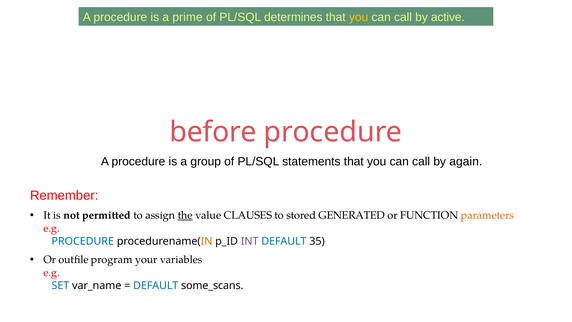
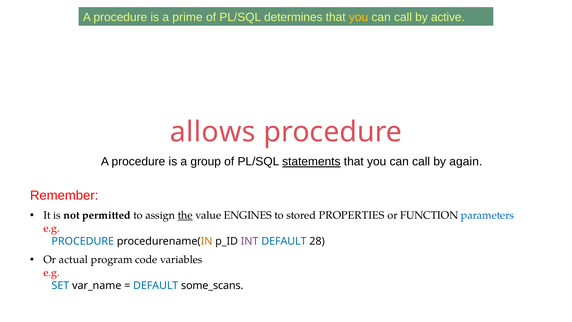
before: before -> allows (213, 132)
statements underline: none -> present (311, 162)
CLAUSES: CLAUSES -> ENGINES (248, 215)
GENERATED: GENERATED -> PROPERTIES (352, 215)
parameters colour: orange -> blue (488, 215)
35: 35 -> 28 (317, 241)
outfile: outfile -> actual (73, 260)
your: your -> code (146, 260)
